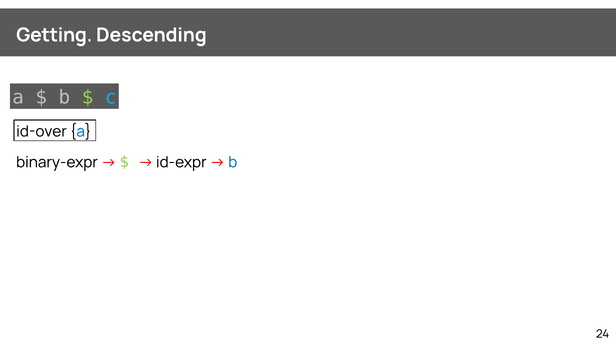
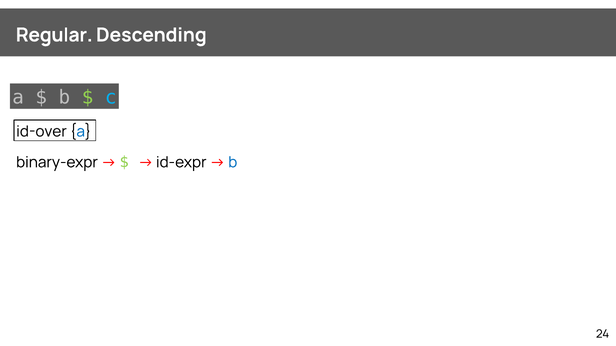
Getting: Getting -> Regular (54, 35)
